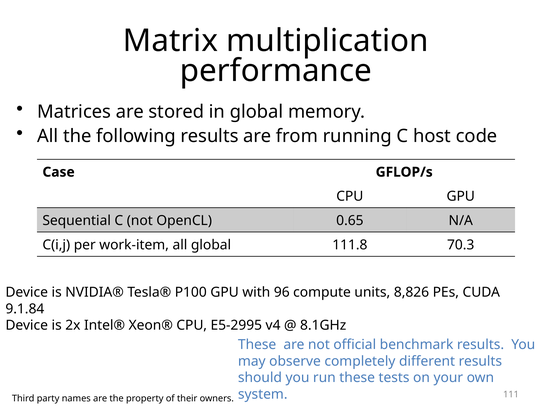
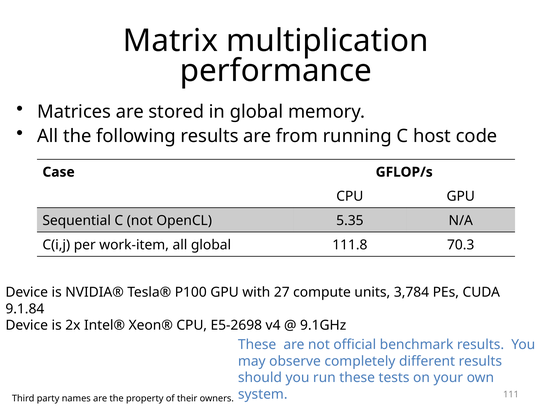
0.65: 0.65 -> 5.35 (350, 221)
96: 96 -> 27 (282, 292)
8,826: 8,826 -> 3,784 (411, 292)
E5-2995: E5-2995 -> E5-2698 (236, 325)
8.1GHz: 8.1GHz -> 9.1GHz (323, 325)
